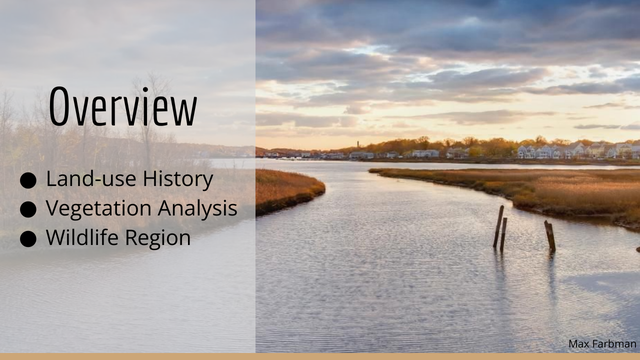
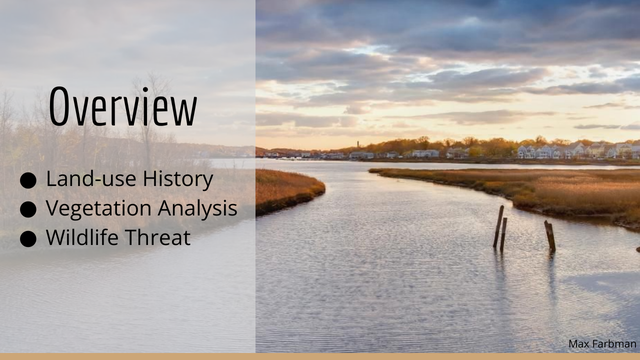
Region: Region -> Threat (158, 238)
